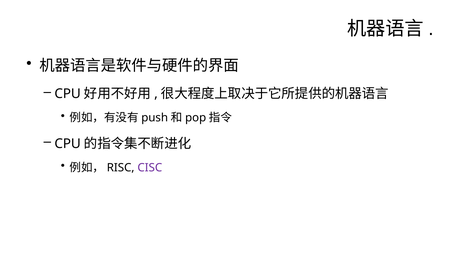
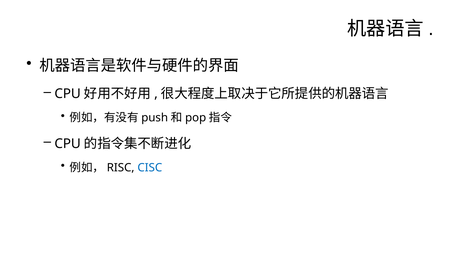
CISC colour: purple -> blue (150, 168)
